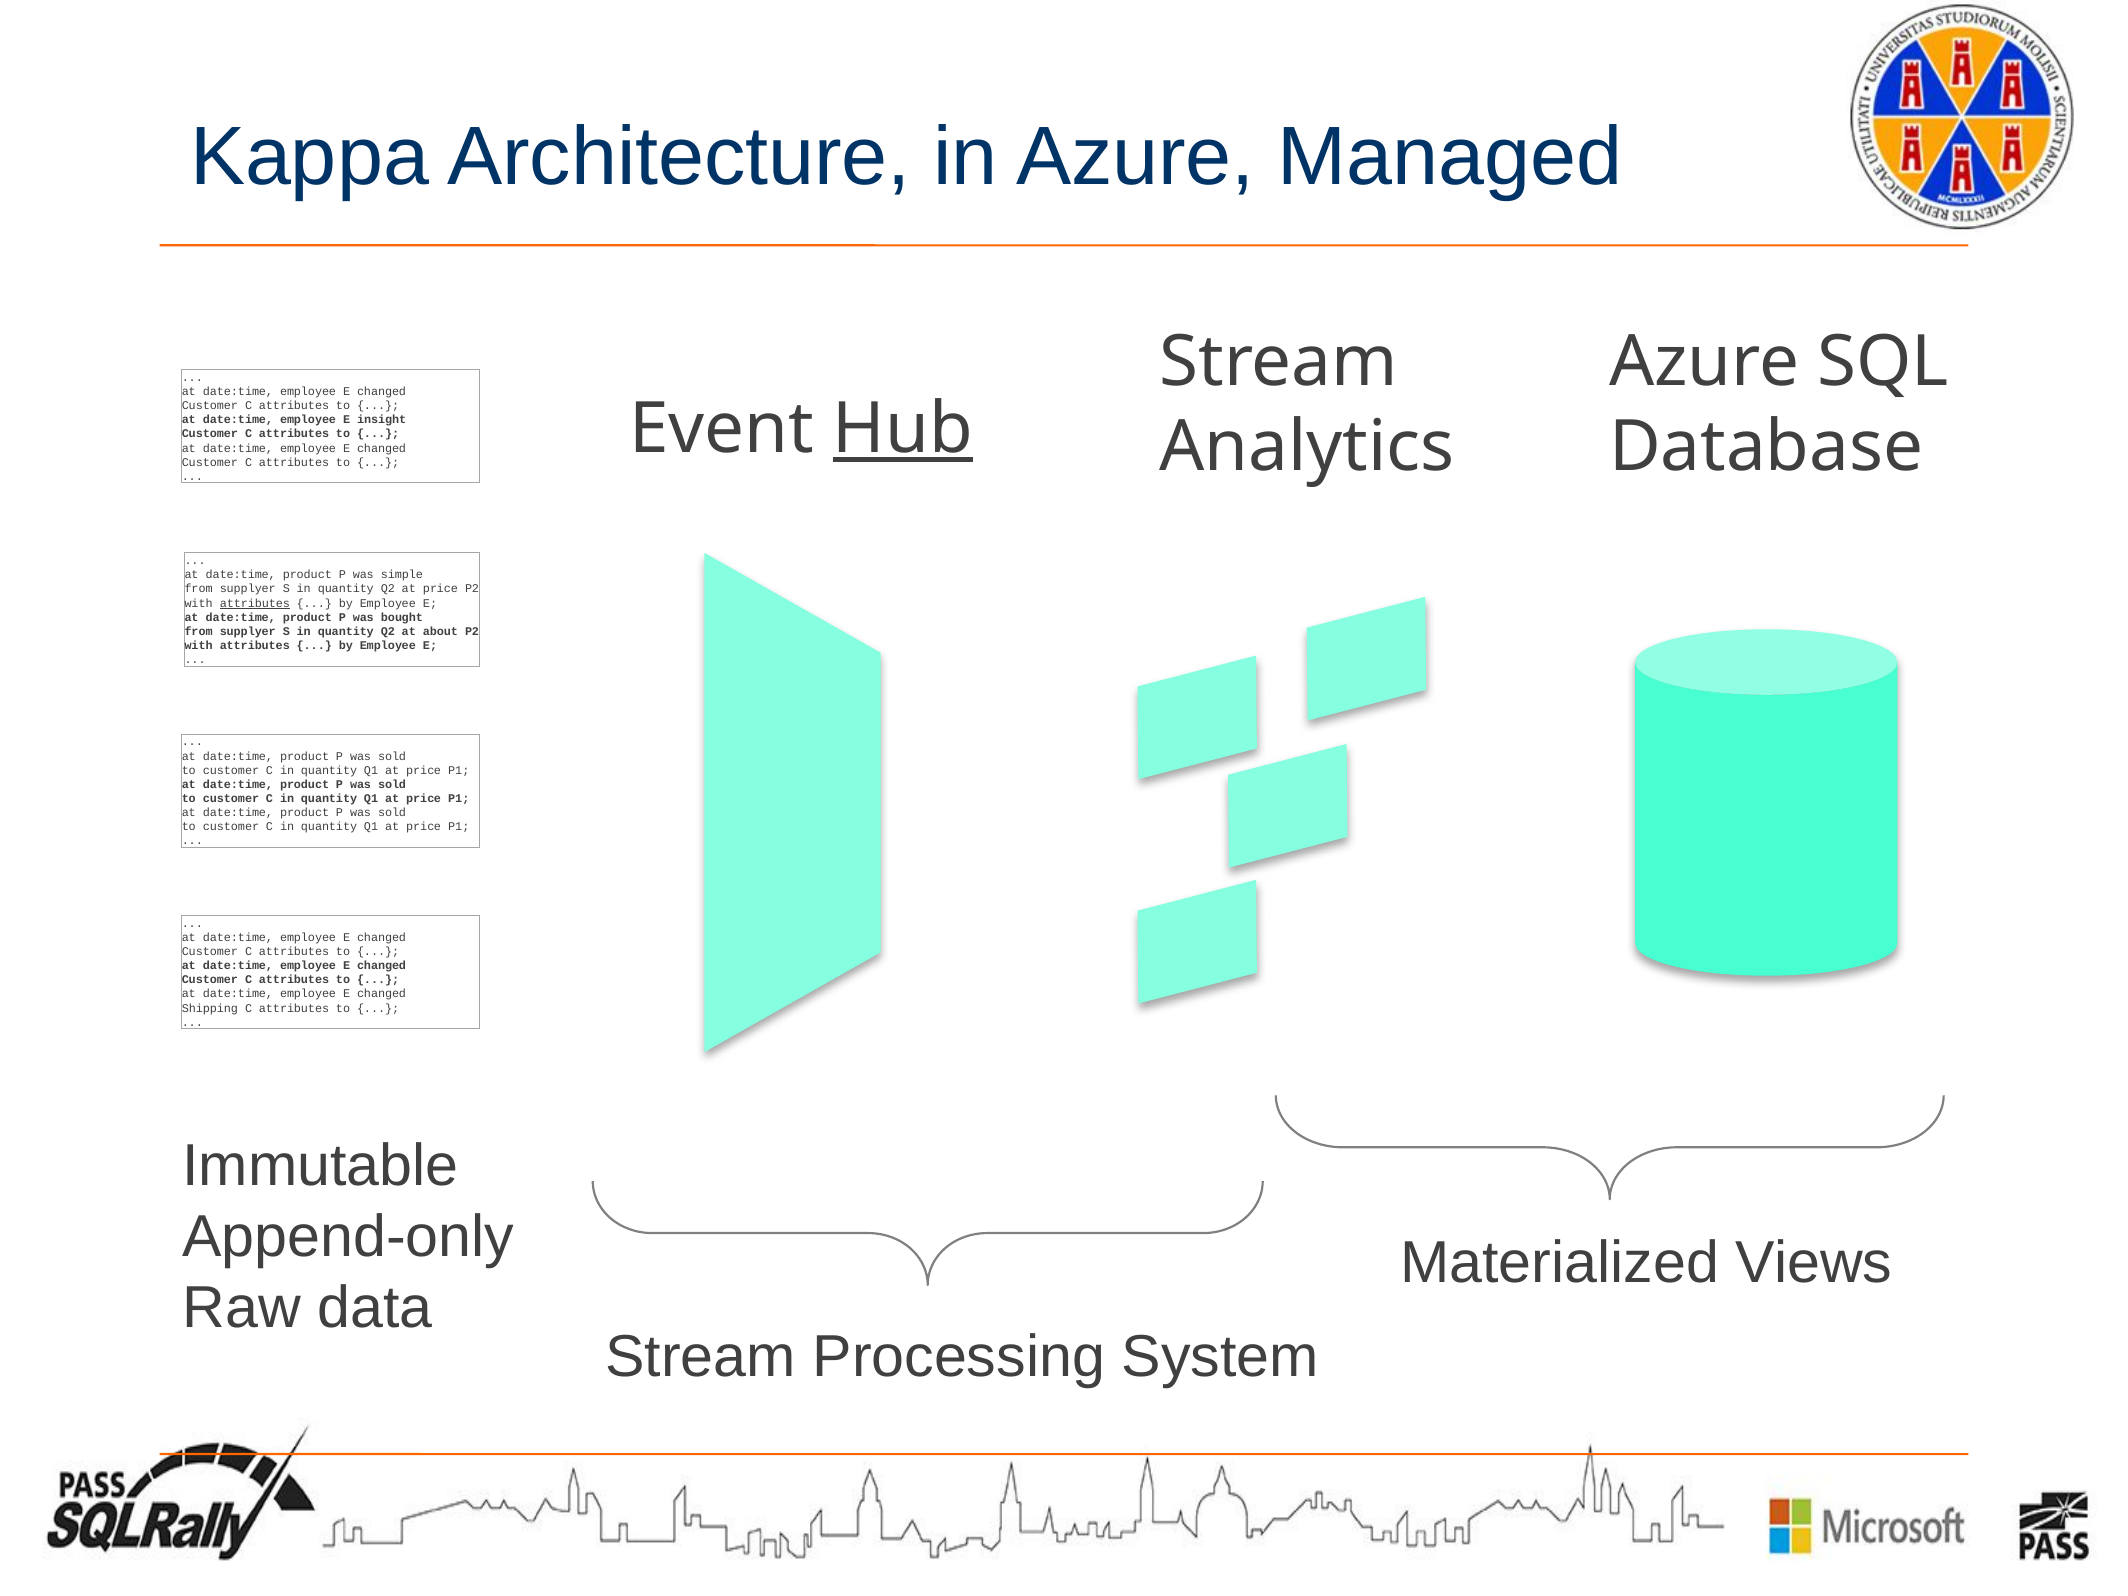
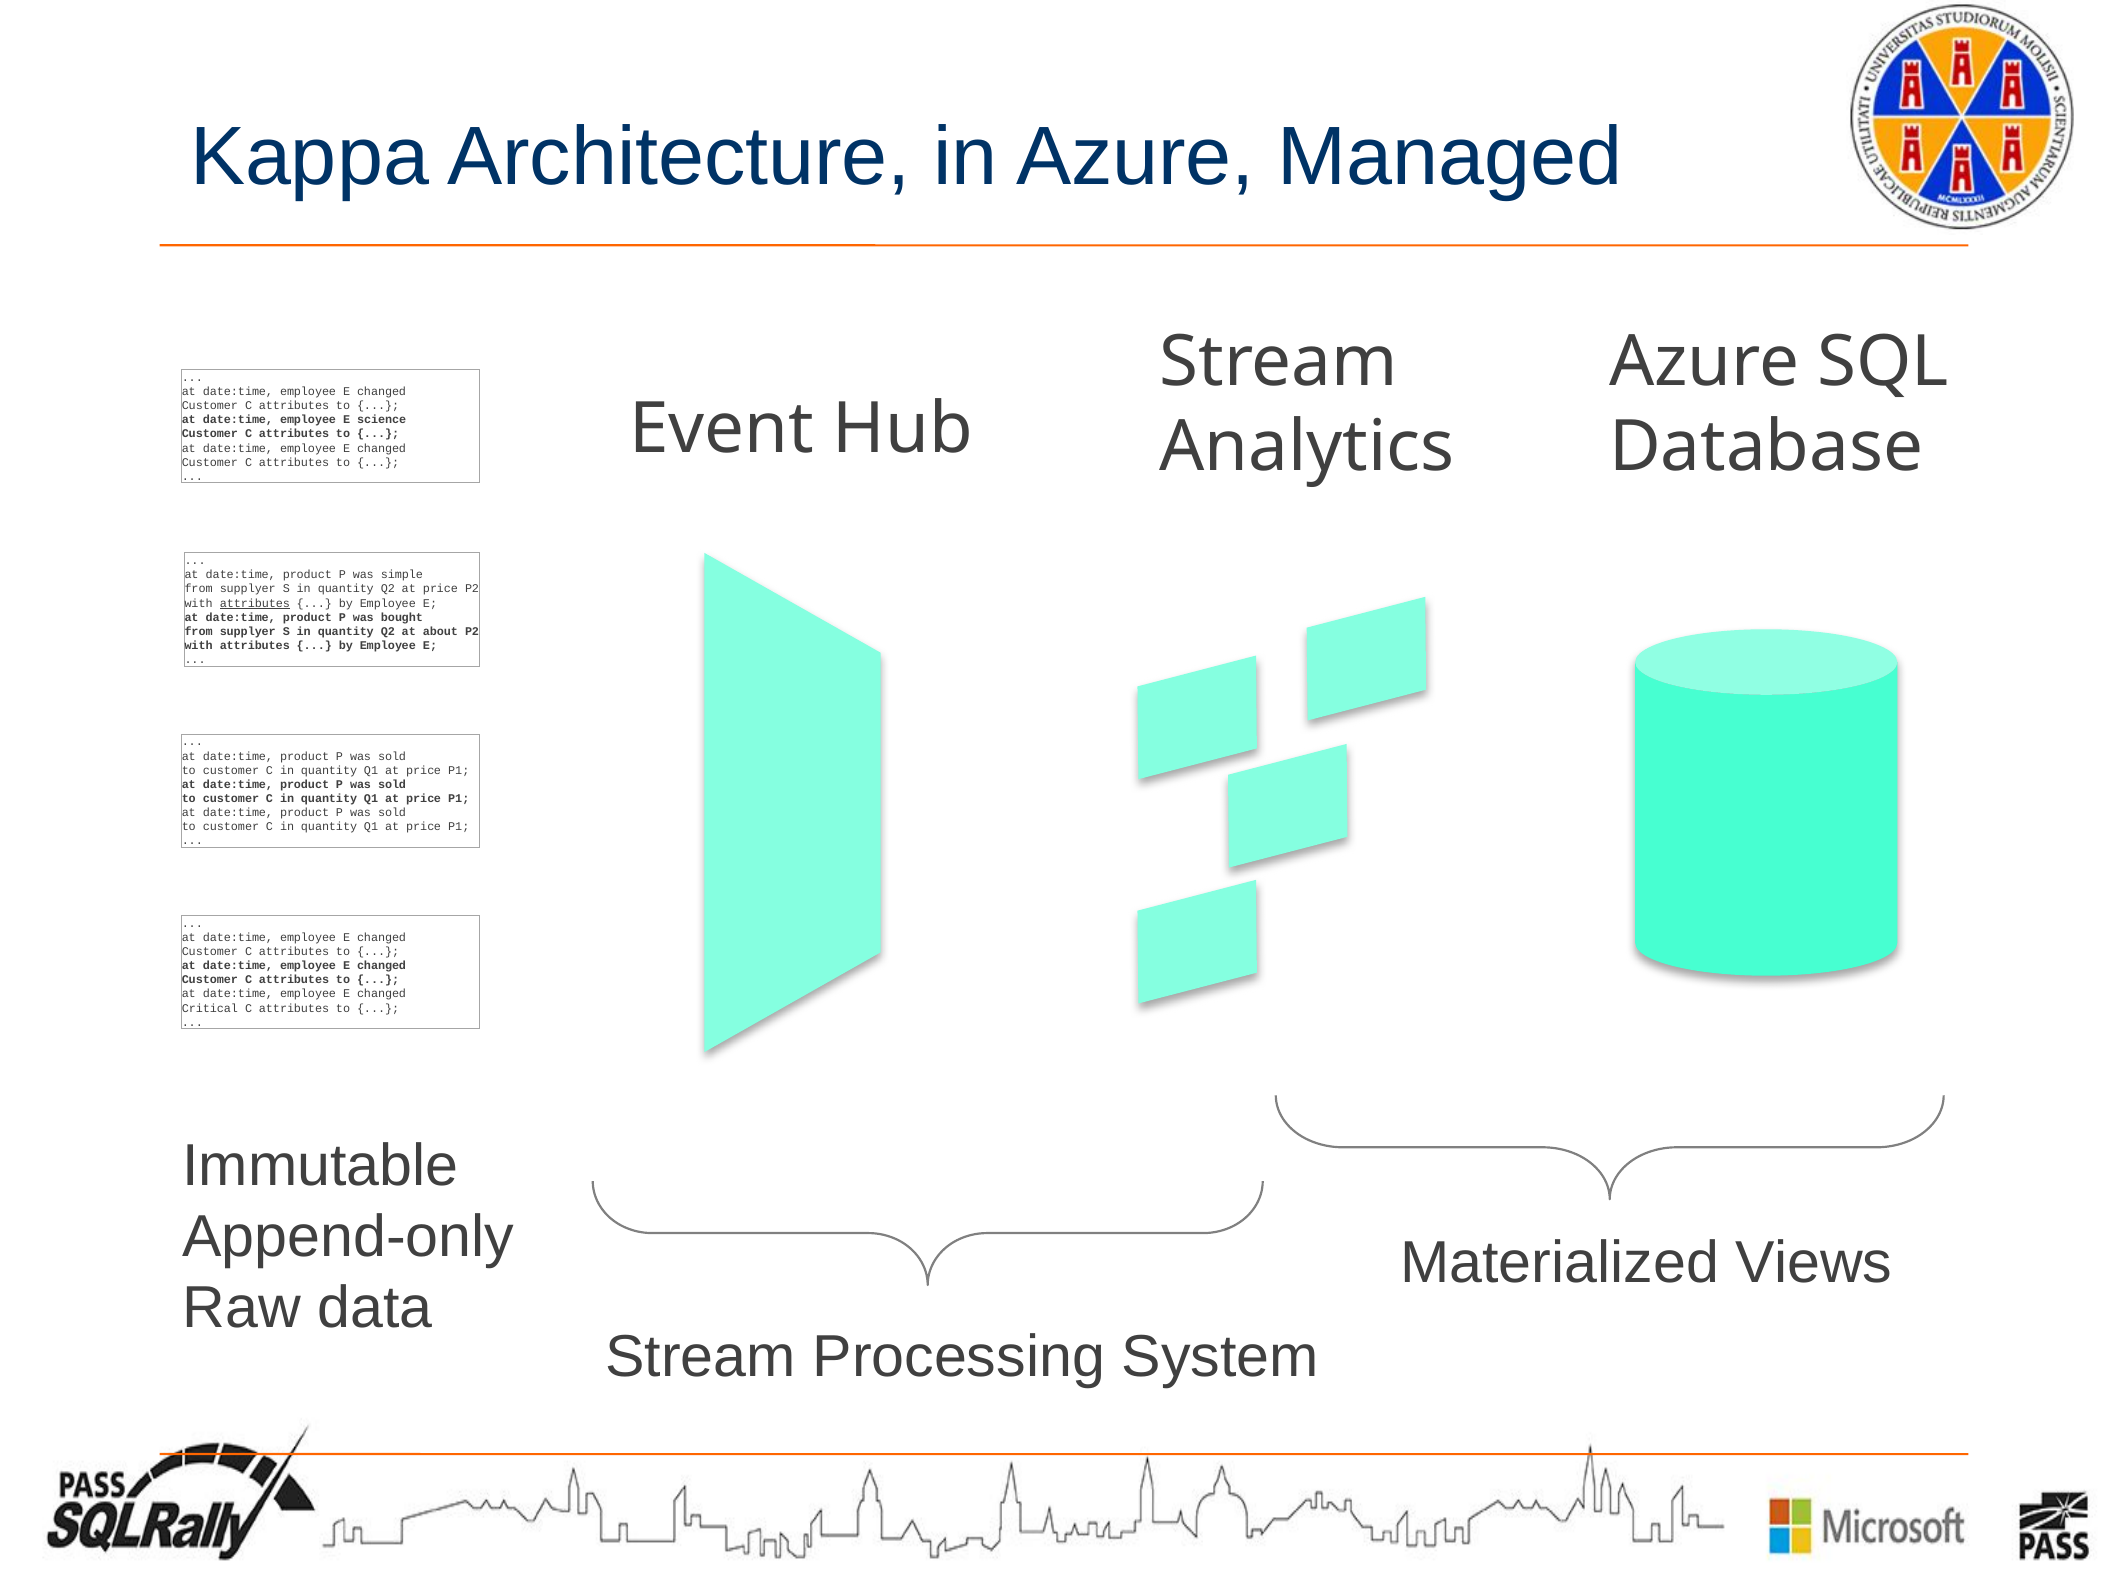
Hub underline: present -> none (903, 429)
insight: insight -> science (382, 420)
Shipping: Shipping -> Critical (210, 1008)
